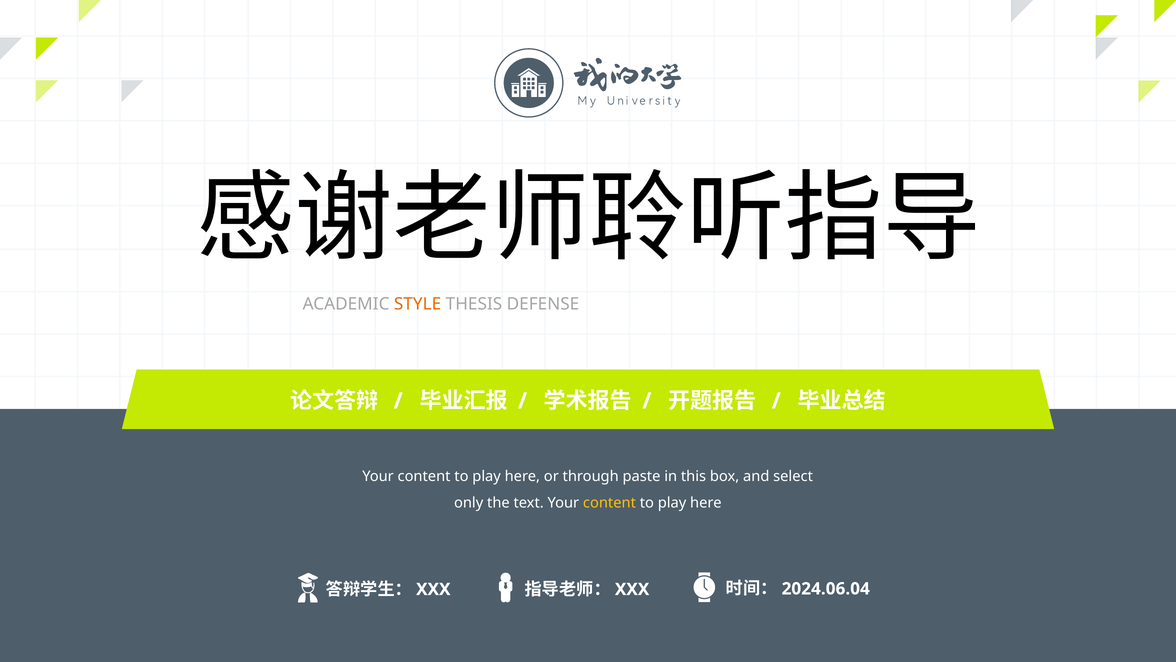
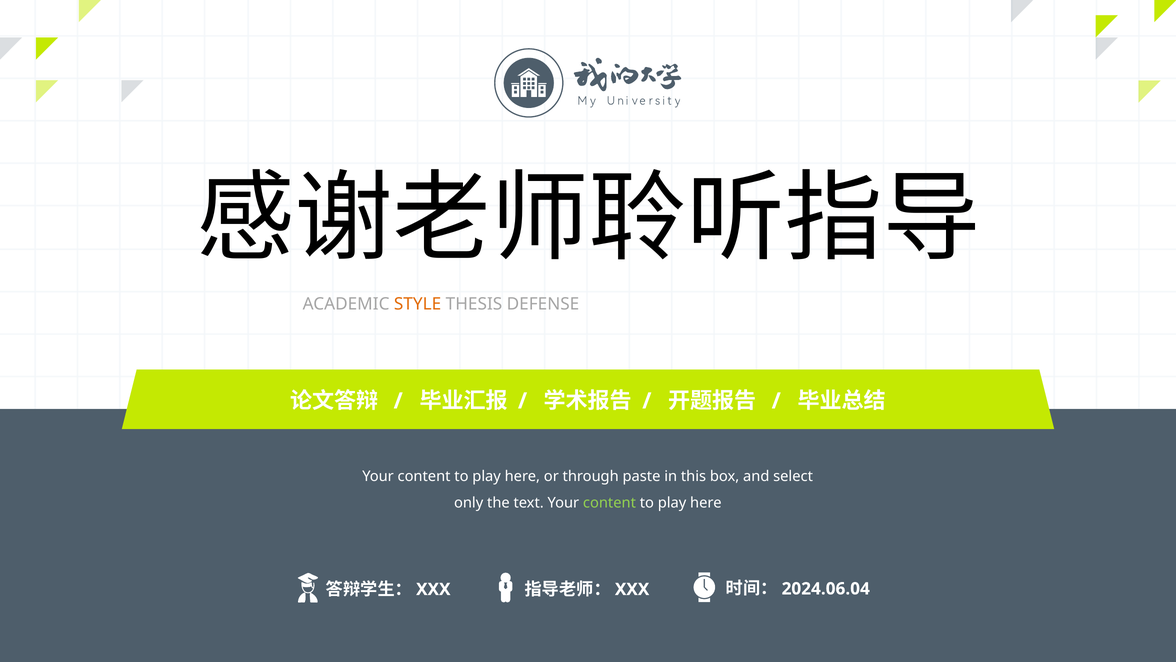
content colour: yellow -> light green (609, 503)
